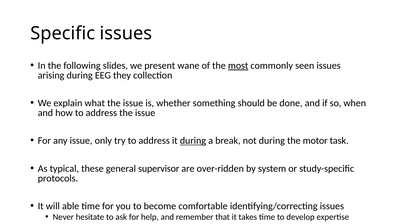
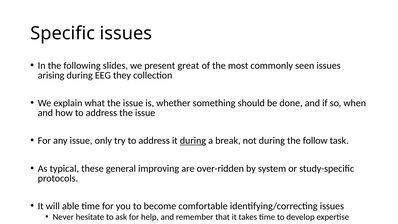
wane: wane -> great (188, 66)
most underline: present -> none (238, 66)
motor: motor -> follow (315, 141)
supervisor: supervisor -> improving (159, 168)
